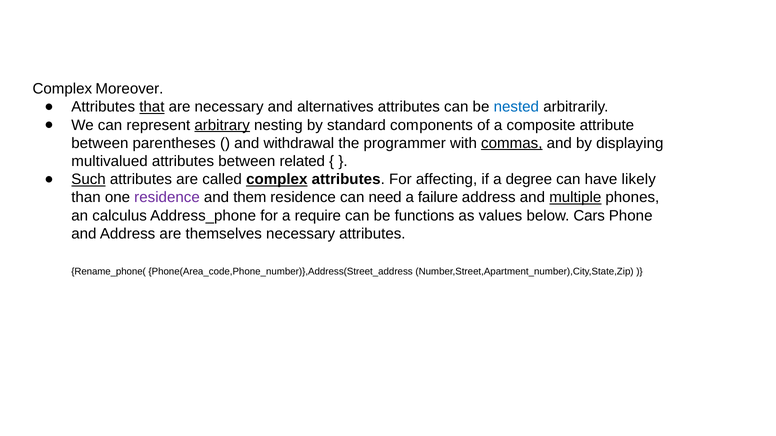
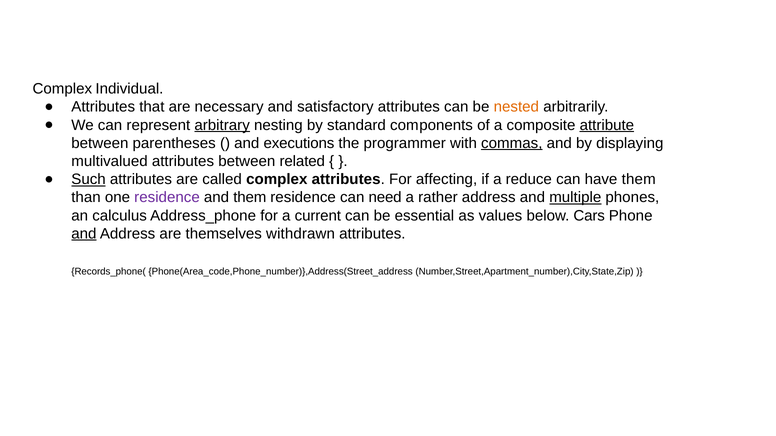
Moreover: Moreover -> Individual (129, 89)
that underline: present -> none (152, 107)
alternatives: alternatives -> satisfactory (335, 107)
nested colour: blue -> orange (516, 107)
attribute underline: none -> present (607, 125)
withdrawal: withdrawal -> executions (299, 143)
complex underline: present -> none (277, 180)
degree: degree -> reduce (529, 180)
have likely: likely -> them (639, 180)
failure: failure -> rather (438, 198)
require: require -> current (318, 216)
functions: functions -> essential (424, 216)
and underline: none -> present (84, 234)
themselves necessary: necessary -> withdrawn (301, 234)
Rename_phone(: Rename_phone( -> Records_phone( (109, 272)
